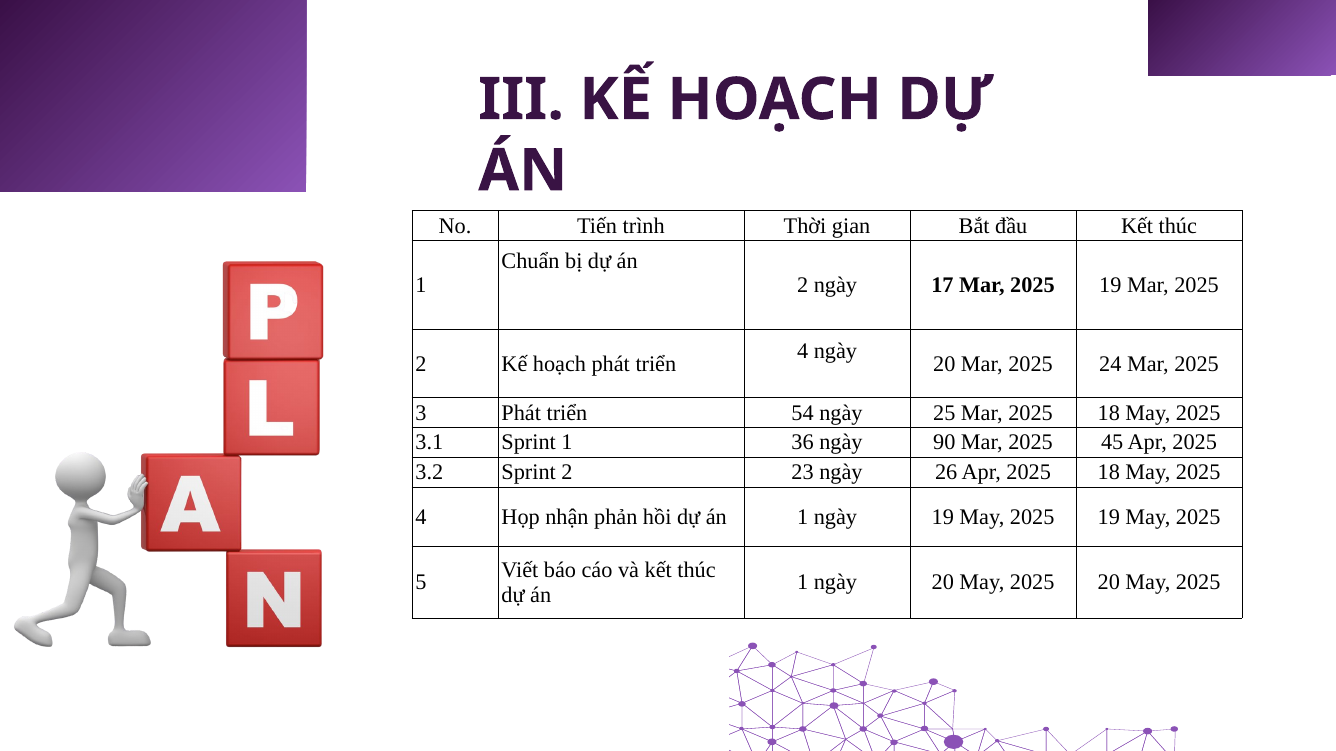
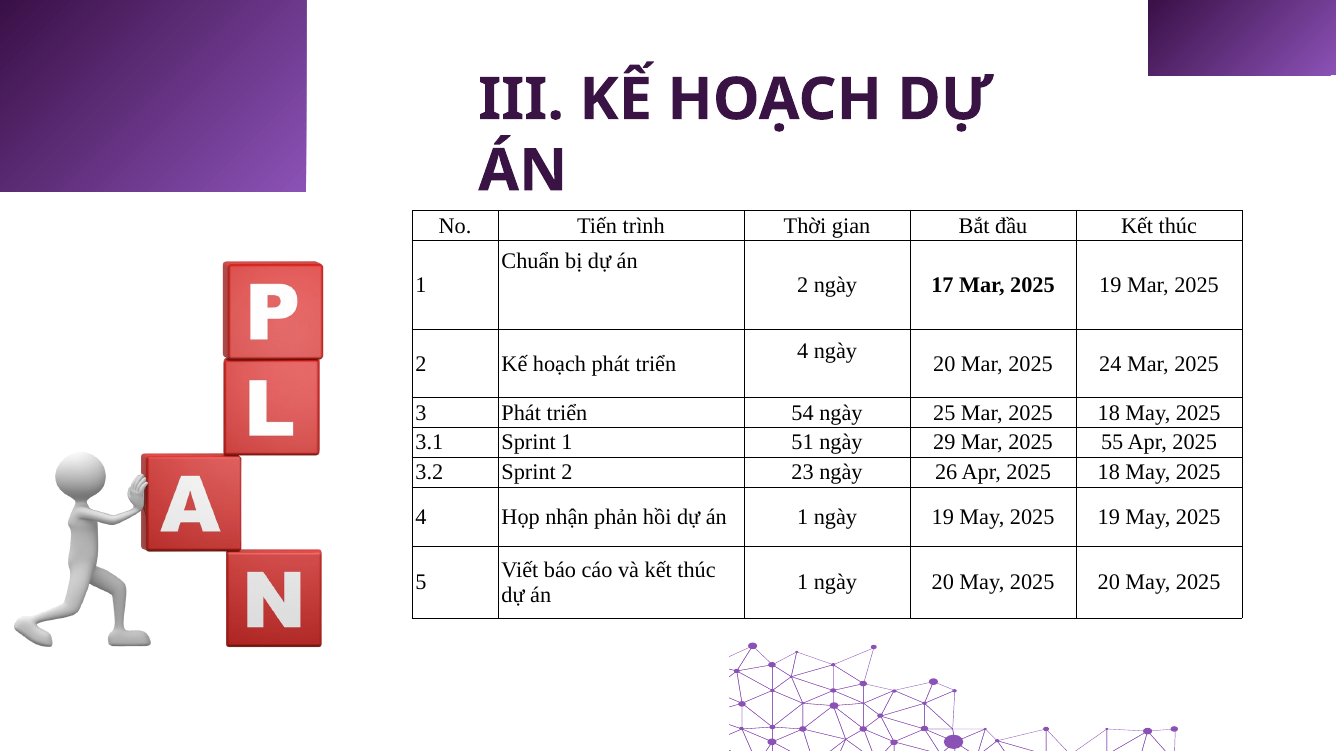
36: 36 -> 51 (803, 443)
90: 90 -> 29 (944, 443)
45: 45 -> 55 (1112, 443)
